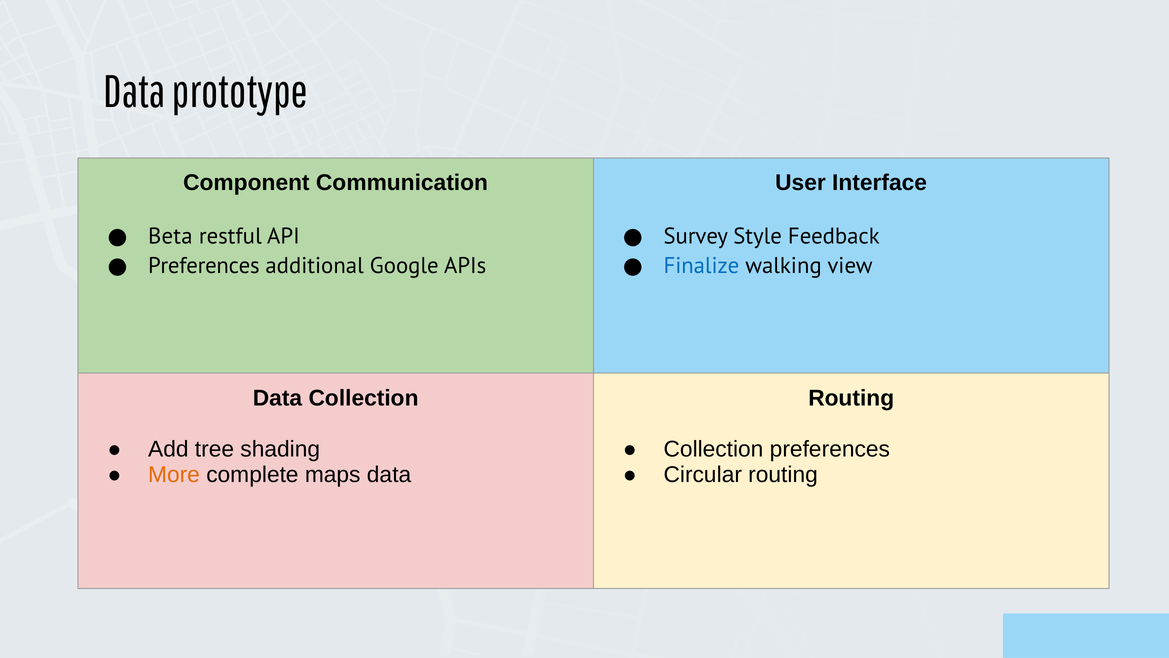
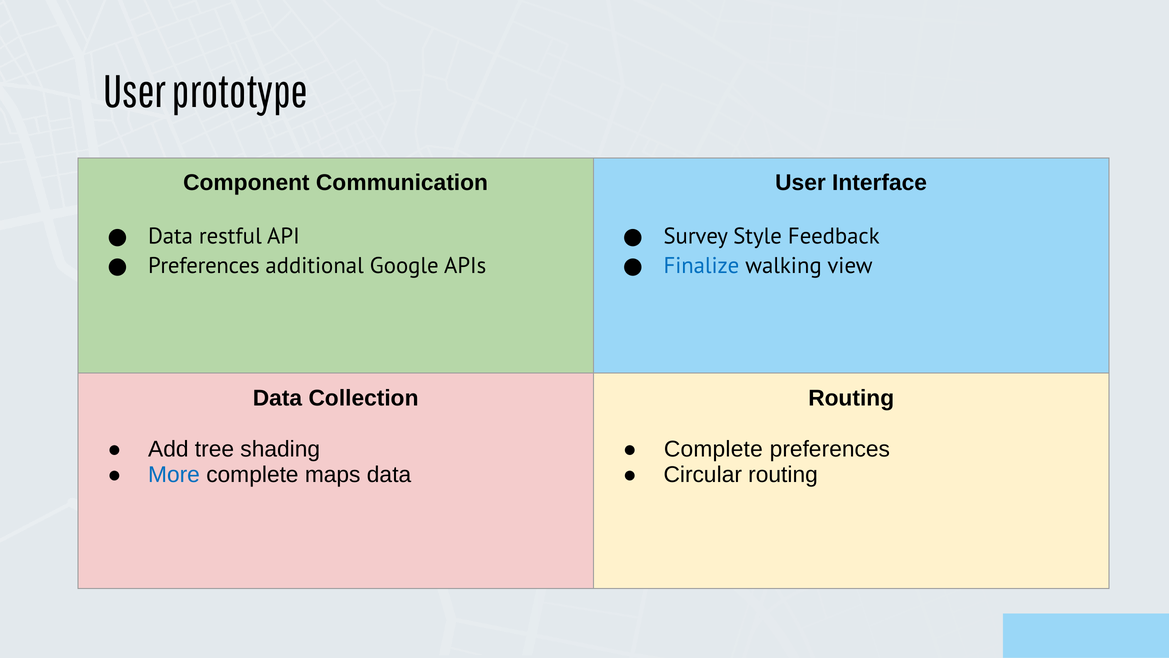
Data: Data -> User (135, 92)
Beta: Beta -> Data (171, 236)
Collection: Collection -> Complete (713, 449)
More colour: orange -> blue (174, 474)
